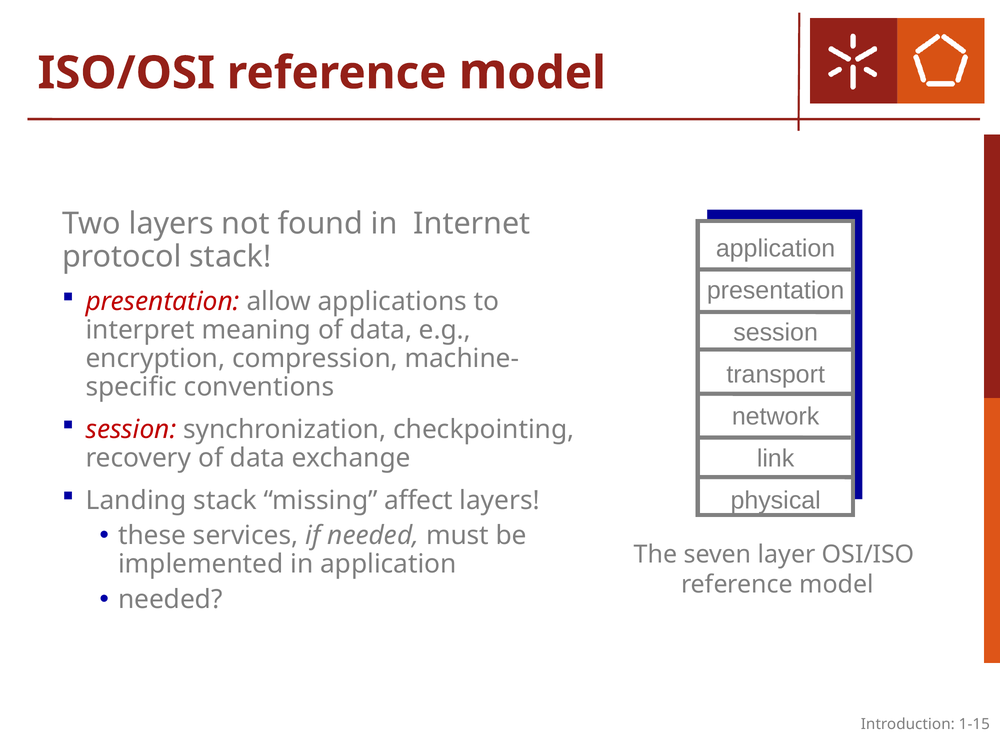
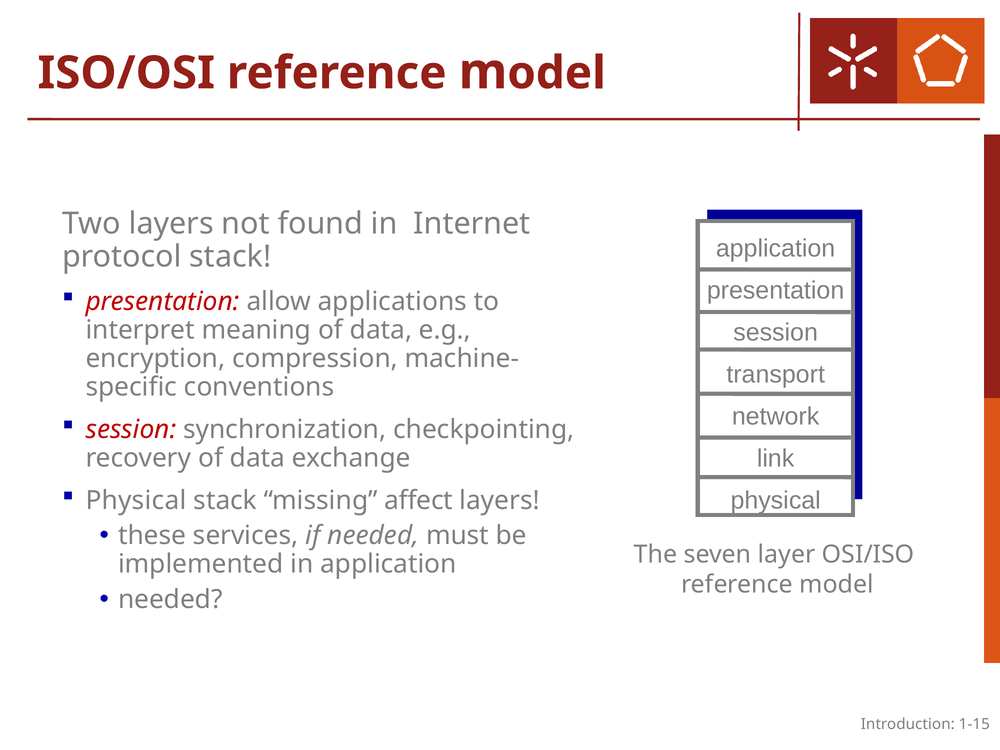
Landing: Landing -> Physical (136, 500)
